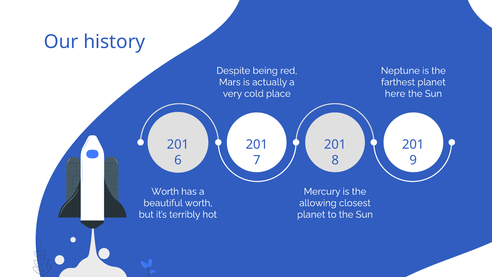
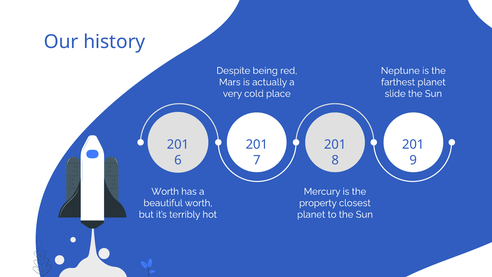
here: here -> slide (395, 94)
allowing: allowing -> property (318, 203)
